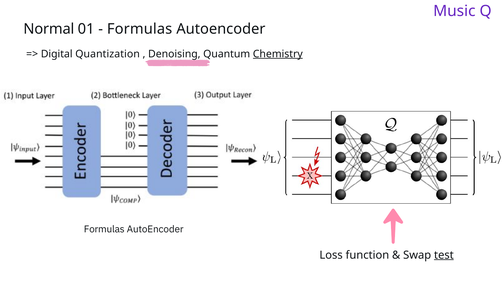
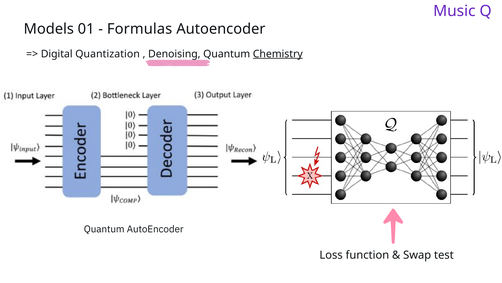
Normal: Normal -> Models (49, 29)
Formulas: Formulas -> Quantum (104, 229)
test underline: present -> none (444, 254)
